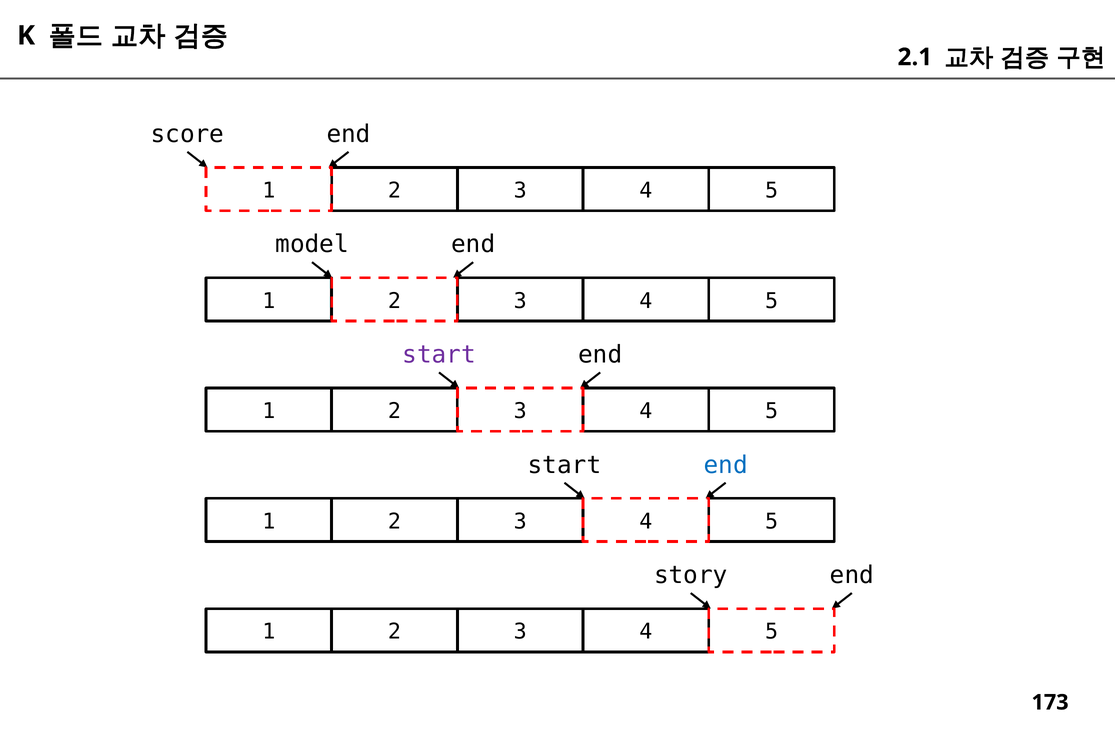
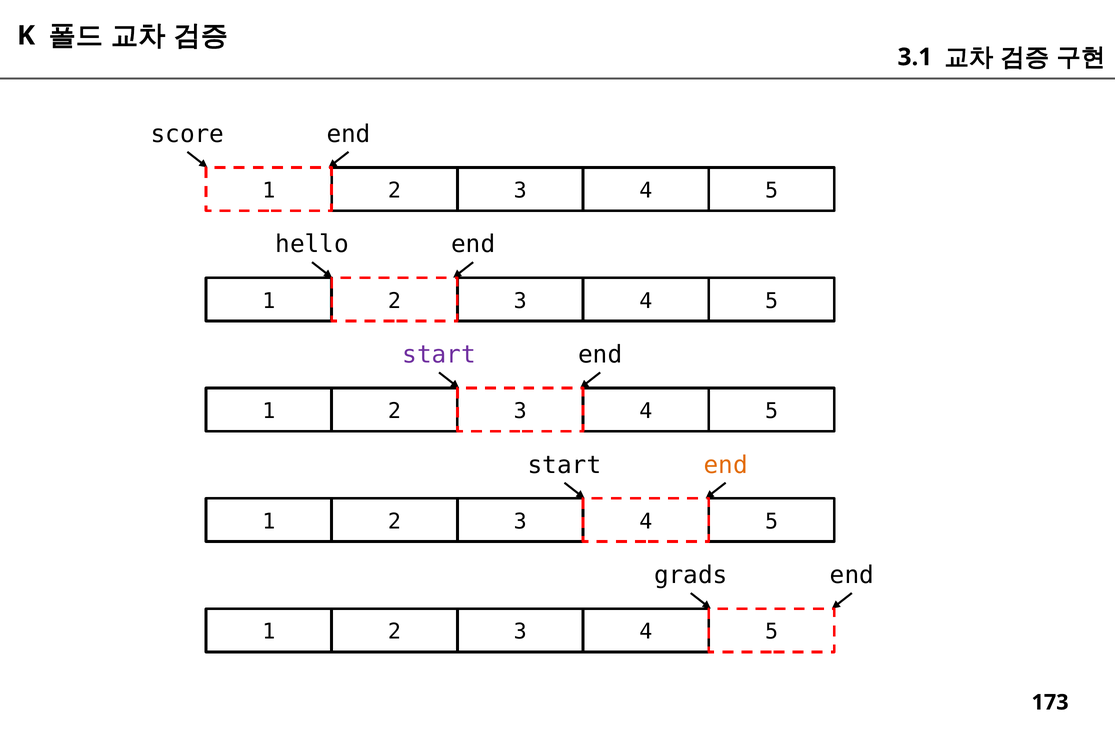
2.1: 2.1 -> 3.1 (915, 57)
model: model -> hello (312, 245)
end colour: blue -> orange (726, 465)
story: story -> grads (691, 576)
